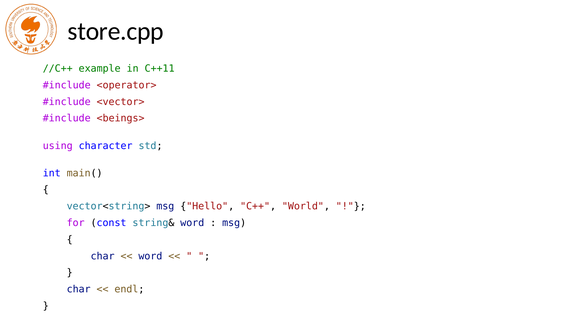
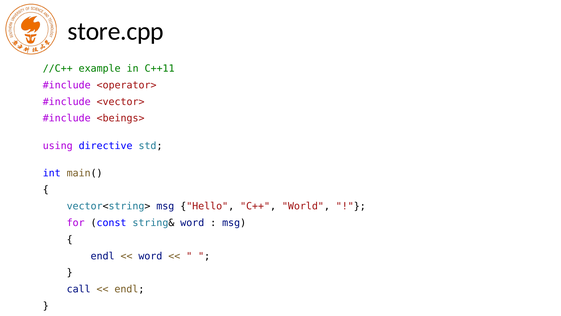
character: character -> directive (106, 146)
char: char -> endl (103, 256)
char: char -> call (79, 289)
